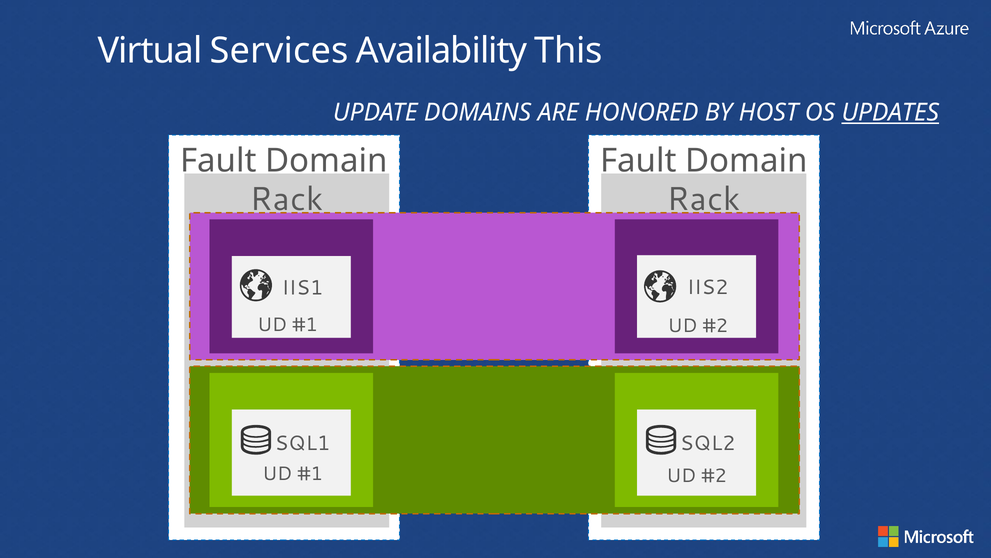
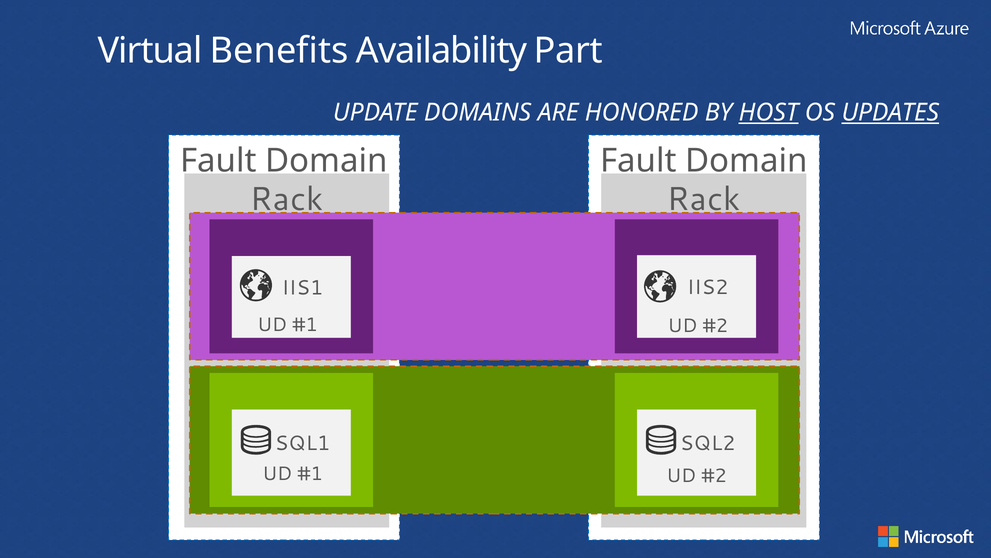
Services: Services -> Benefits (279, 51)
This: This -> Part (568, 51)
HOST underline: none -> present (769, 113)
